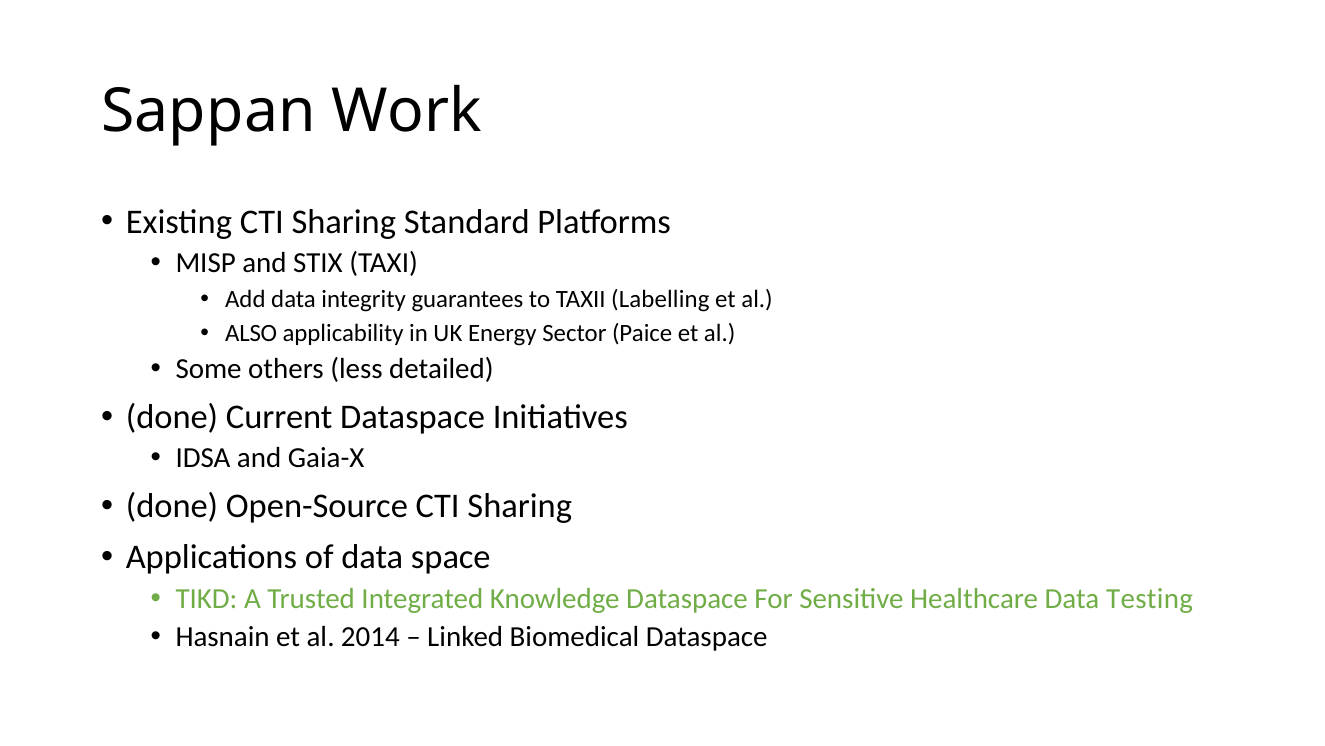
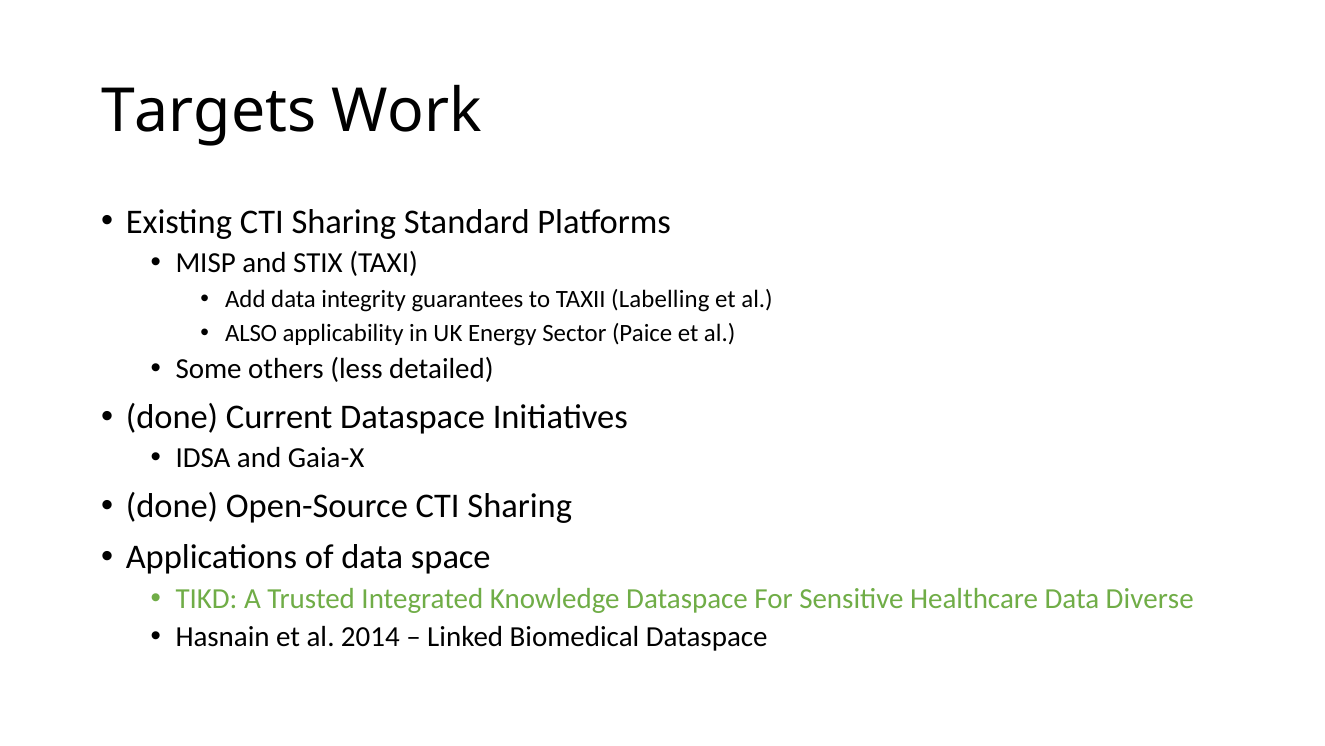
Sappan: Sappan -> Targets (209, 111)
Testing: Testing -> Diverse (1150, 598)
